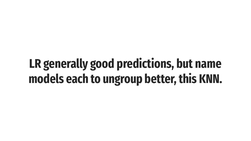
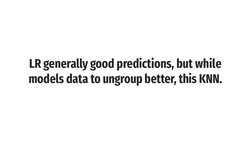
name: name -> while (208, 64)
each: each -> data (77, 79)
